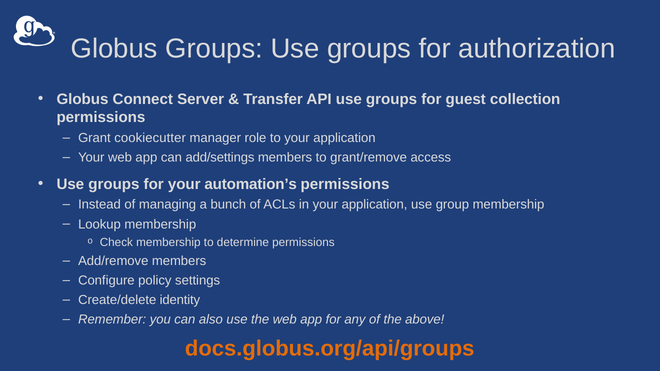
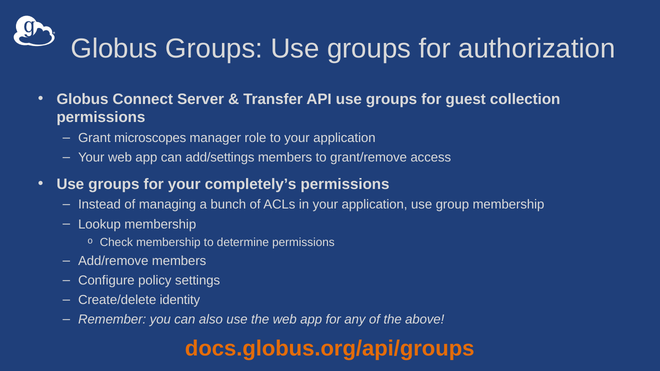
cookiecutter: cookiecutter -> microscopes (150, 138)
automation’s: automation’s -> completely’s (251, 184)
